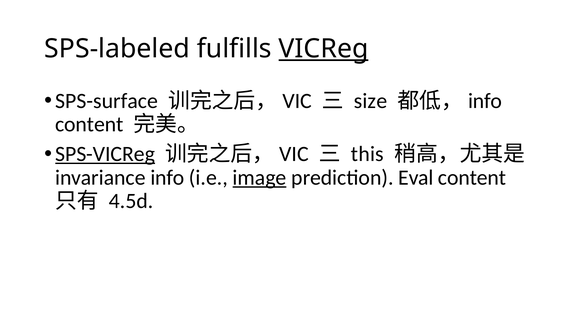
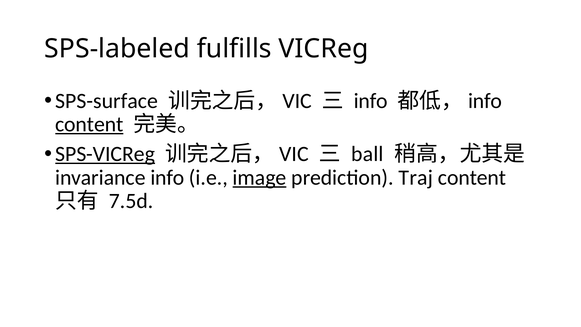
VICReg underline: present -> none (324, 49)
size: size -> info (371, 101)
content underline: none -> present (89, 124)
this: this -> ball (367, 154)
Eval: Eval -> Traj (416, 177)
4.5d: 4.5d -> 7.5d (131, 201)
